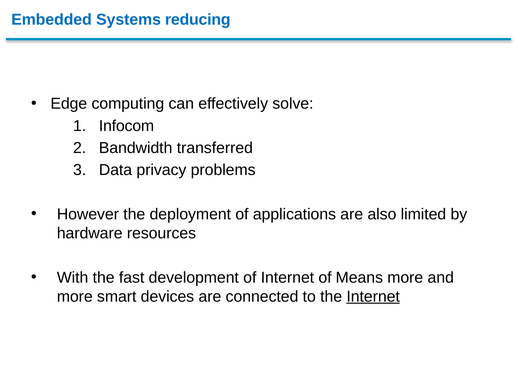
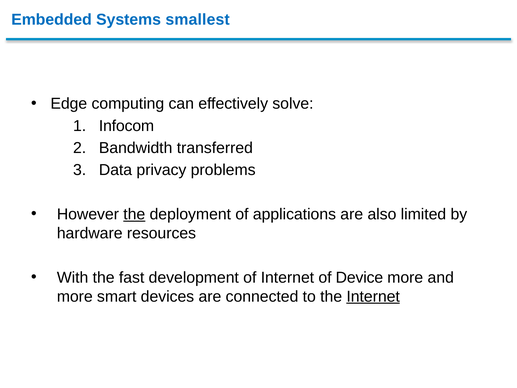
reducing: reducing -> smallest (198, 20)
the underline: none -> present (134, 214)
Means: Means -> Device (359, 277)
